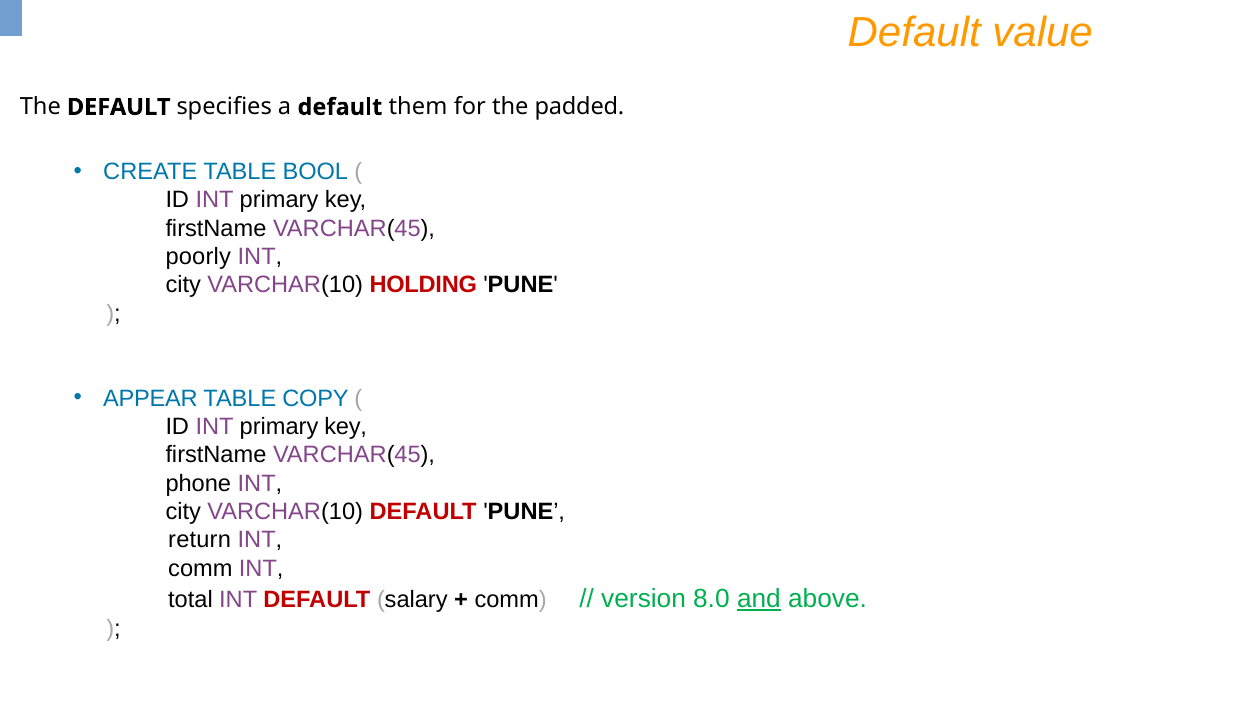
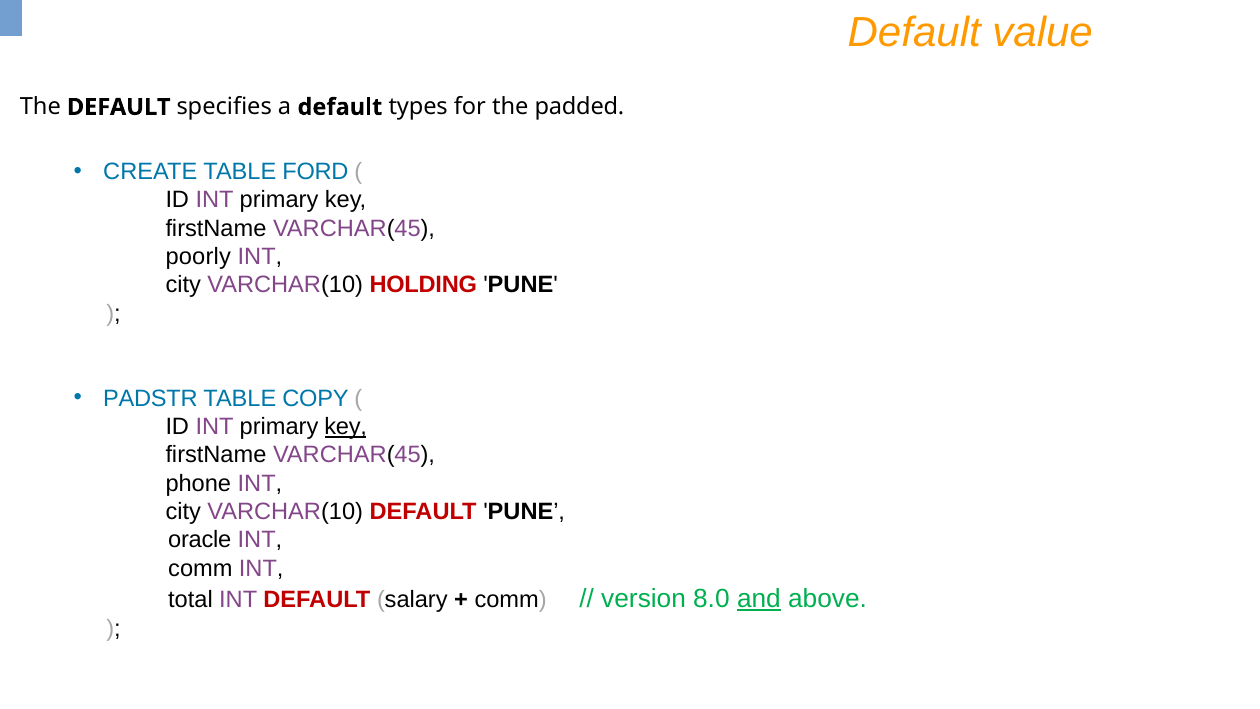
them: them -> types (418, 107)
BOOL: BOOL -> FORD (315, 171)
APPEAR: APPEAR -> PADSTR (150, 398)
key underline: none -> present (346, 427)
return: return -> oracle (200, 540)
